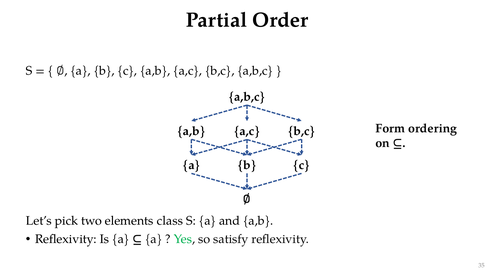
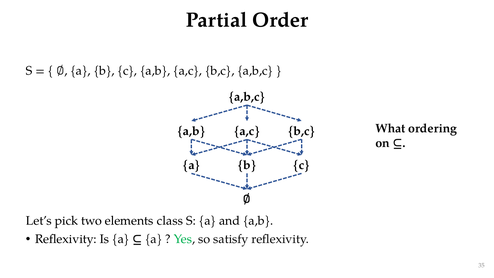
Form: Form -> What (390, 128)
